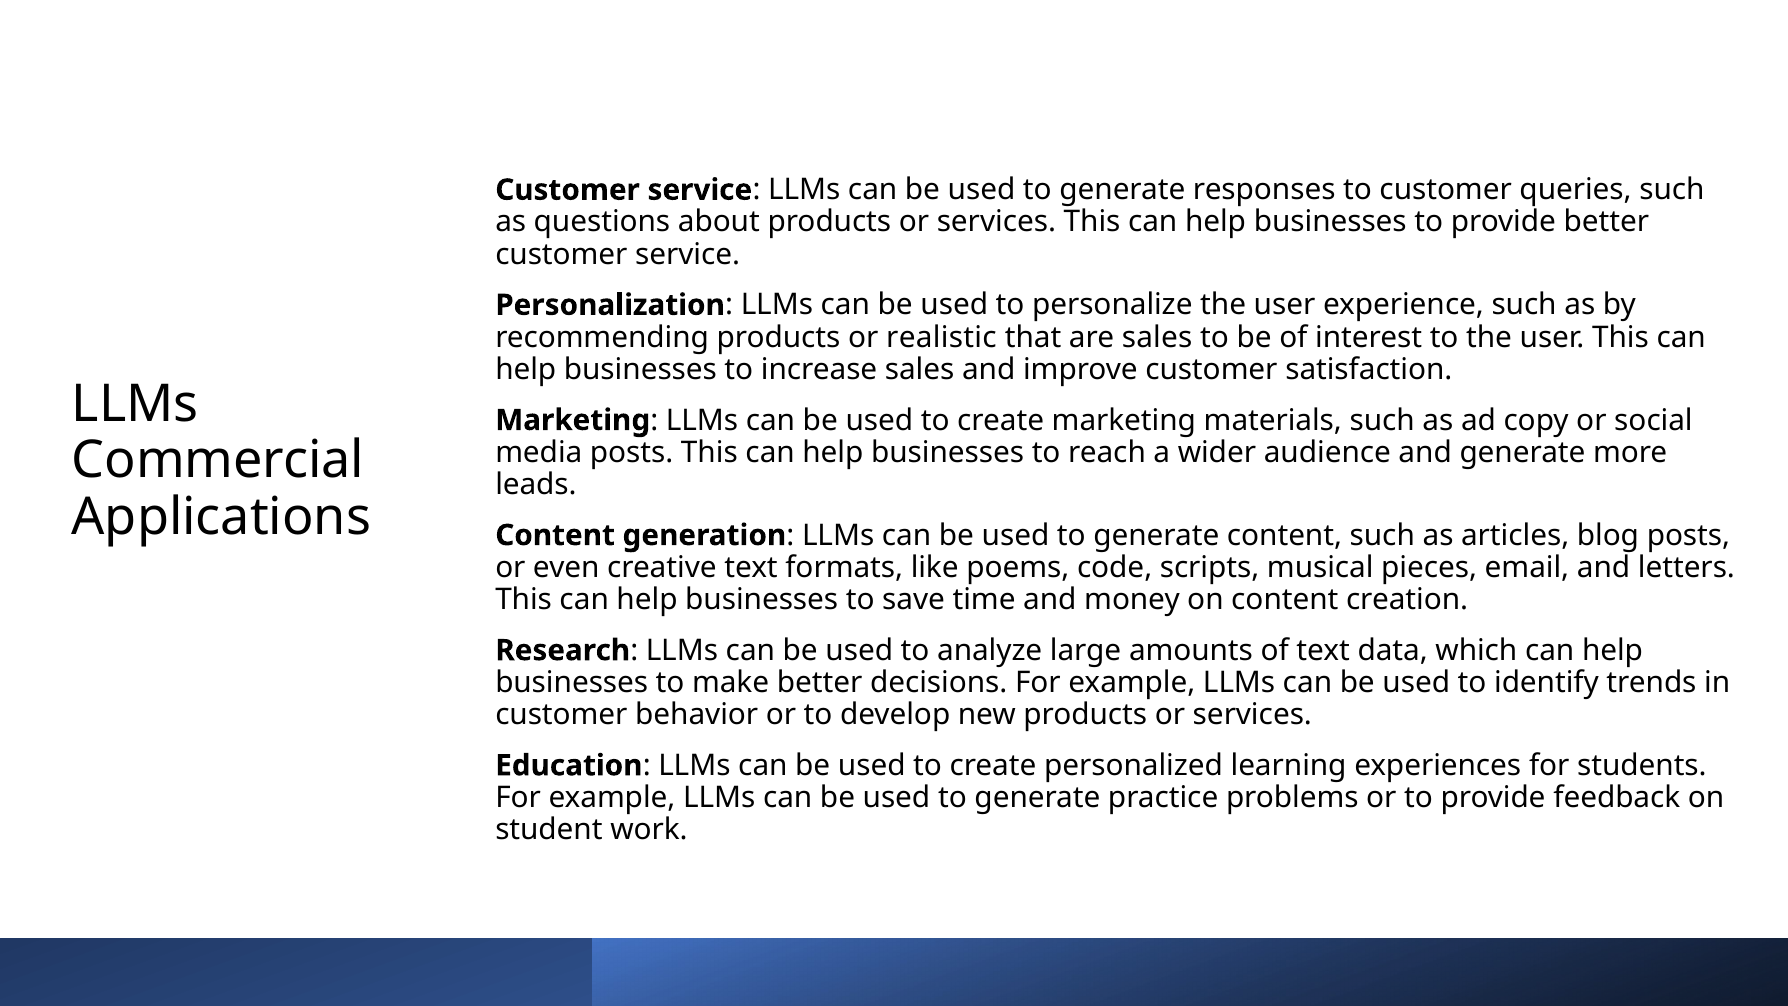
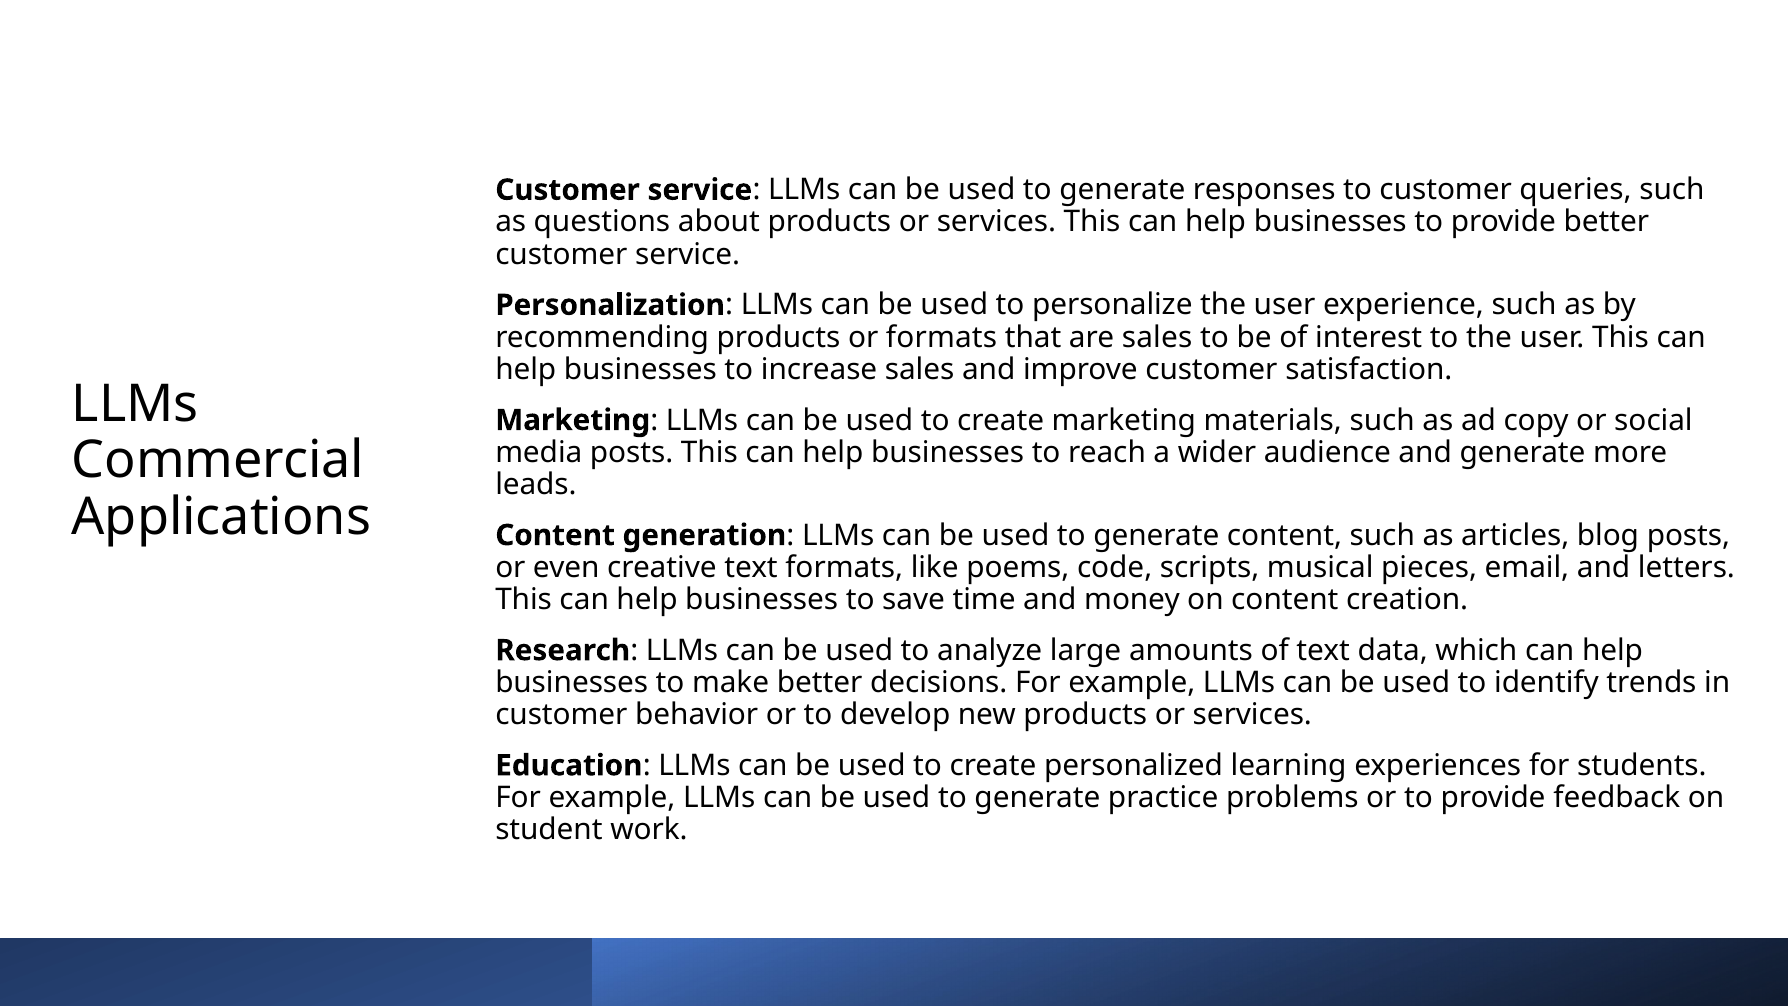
or realistic: realistic -> formats (942, 337)
